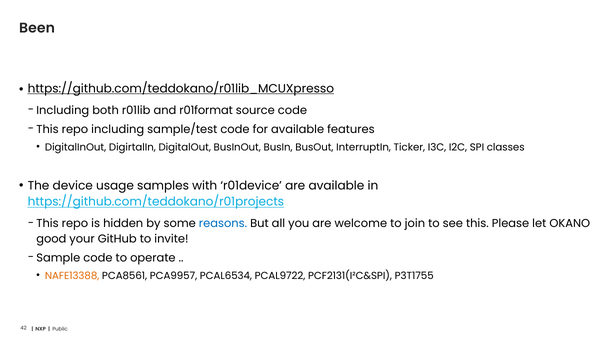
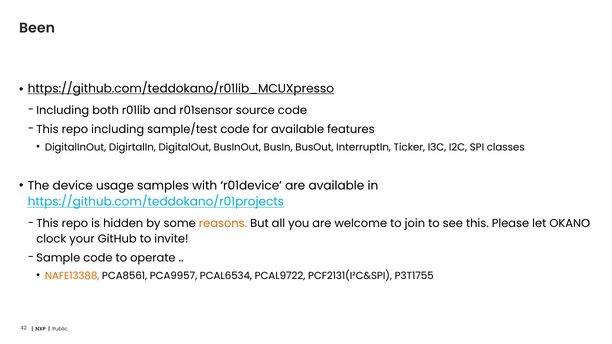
r01format: r01format -> r01sensor (206, 110)
reasons colour: blue -> orange (223, 224)
good: good -> clock (51, 239)
